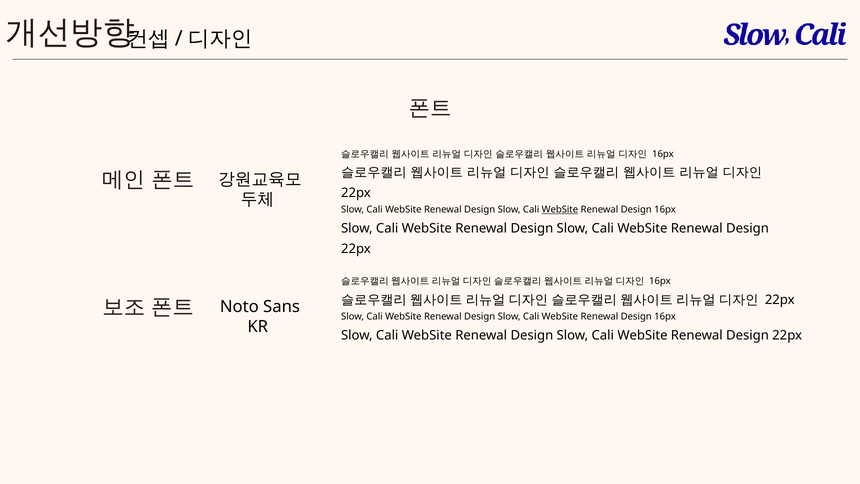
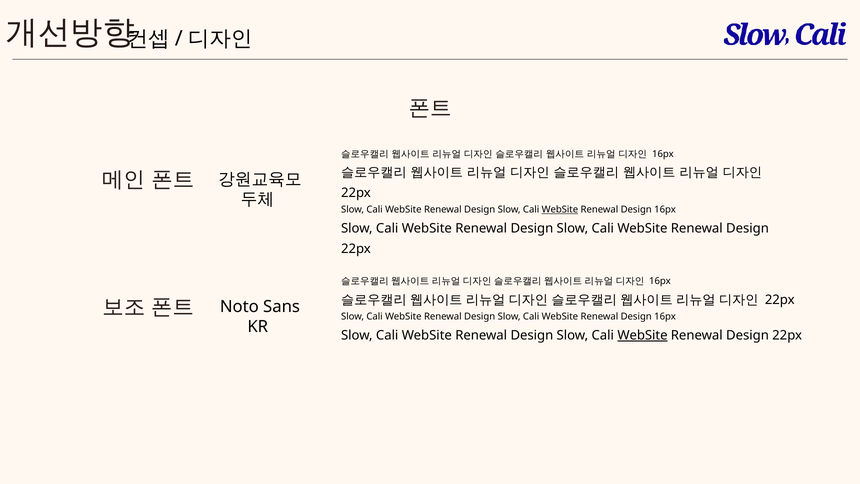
WebSite underline: none -> present (642, 335)
